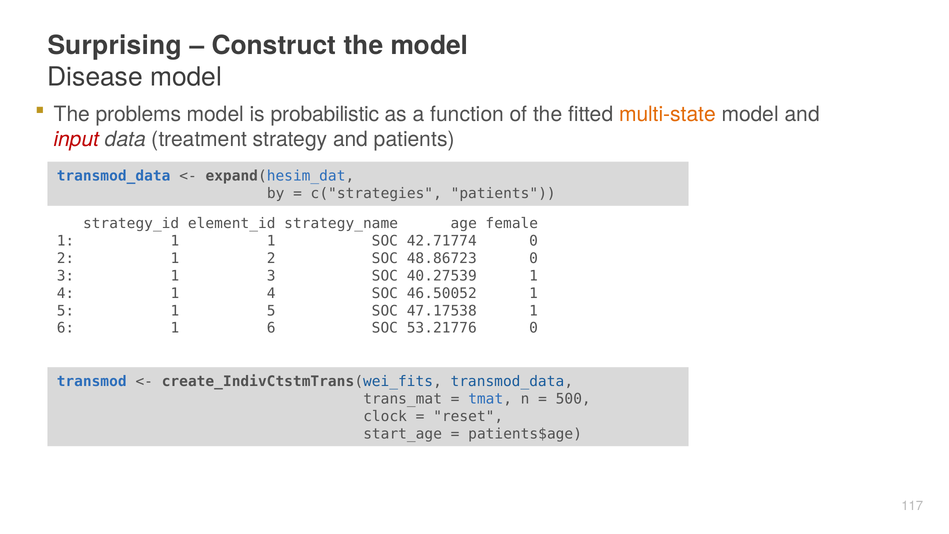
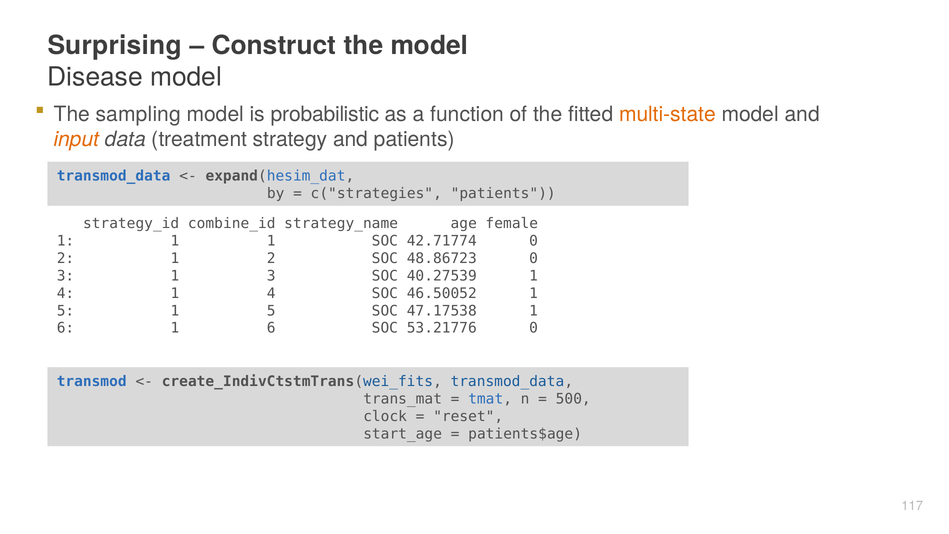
problems: problems -> sampling (138, 114)
input colour: red -> orange (76, 139)
element_id: element_id -> combine_id (232, 224)
